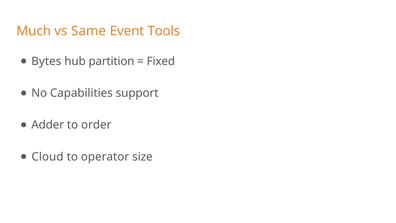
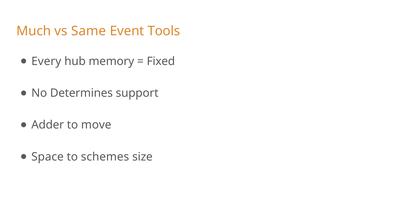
Bytes: Bytes -> Every (46, 61)
partition: partition -> memory (111, 61)
Capabilities: Capabilities -> Determines (81, 93)
order: order -> move (96, 125)
Cloud: Cloud -> Space (47, 157)
operator: operator -> schemes (105, 157)
